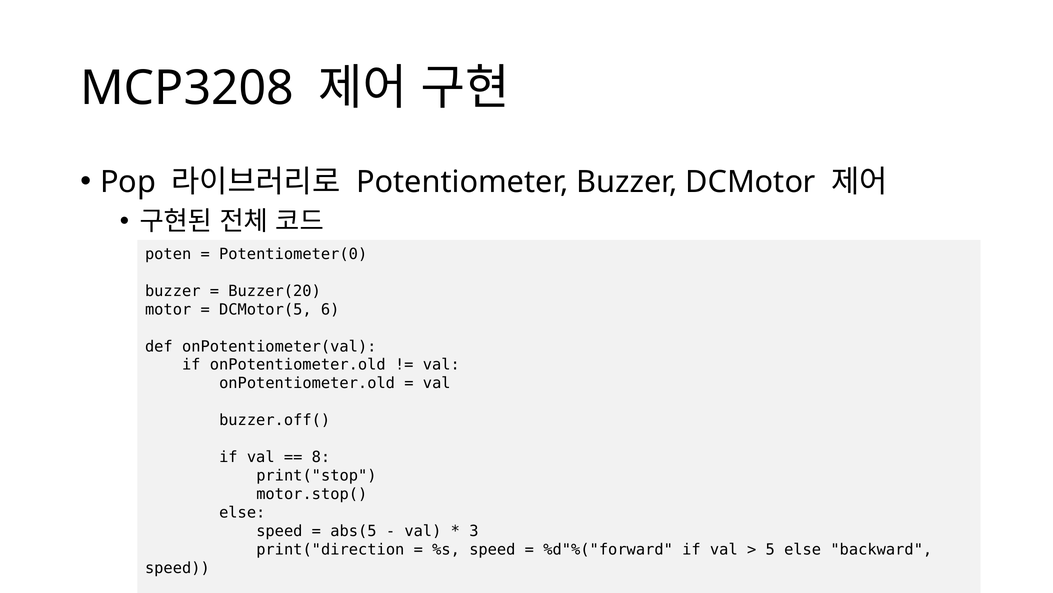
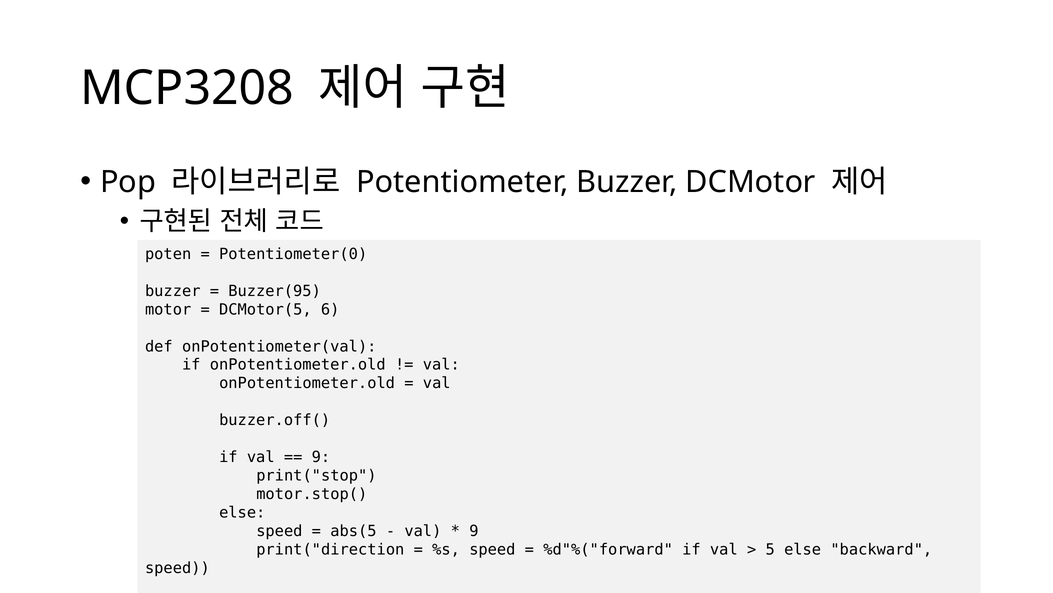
Buzzer(20: Buzzer(20 -> Buzzer(95 (275, 291)
8: 8 -> 9 (321, 457)
3: 3 -> 9 (474, 530)
